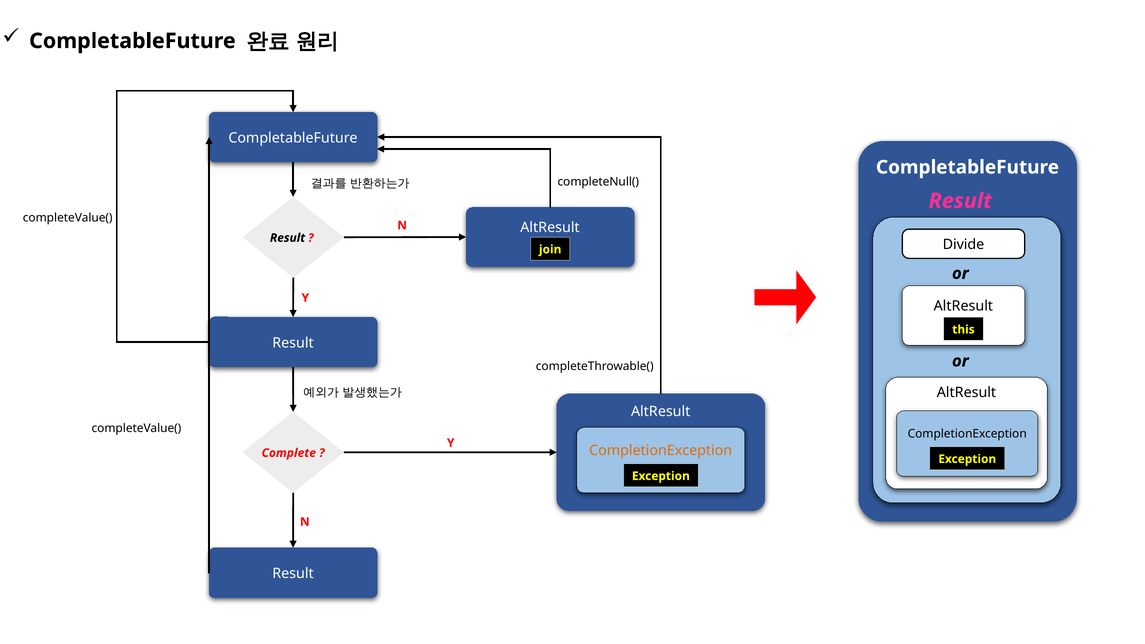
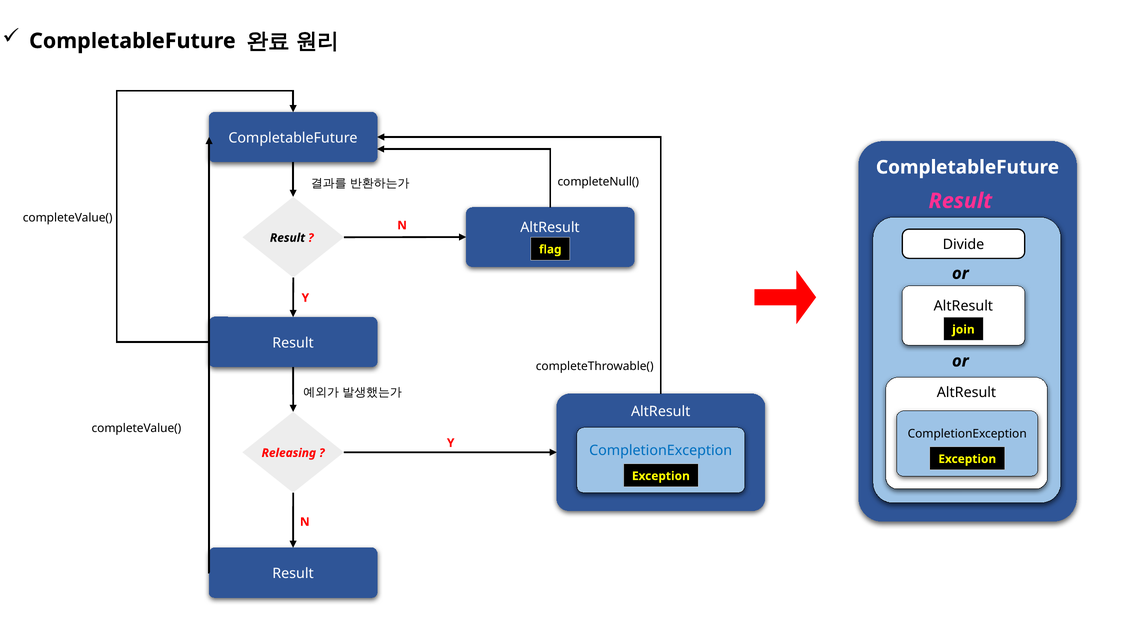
join: join -> flag (550, 249)
this: this -> join (963, 330)
Complete: Complete -> Releasing (289, 453)
CompletionException colour: orange -> blue (661, 451)
